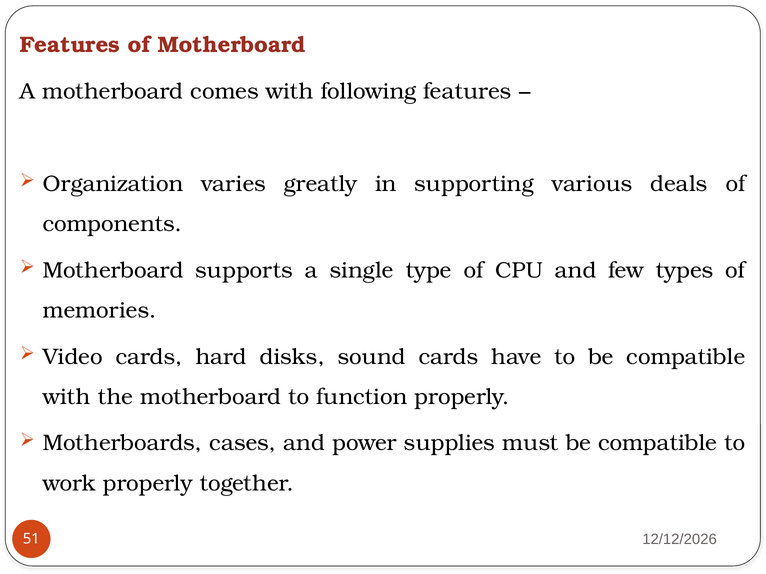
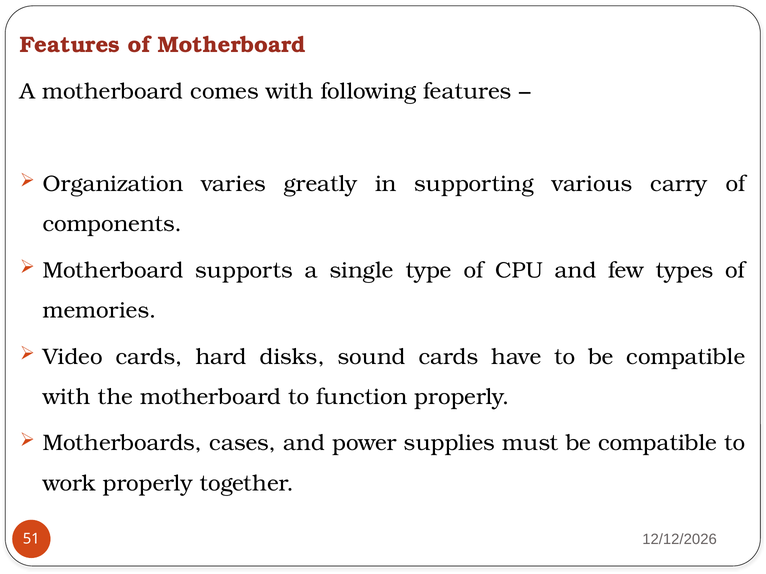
deals: deals -> carry (679, 184)
